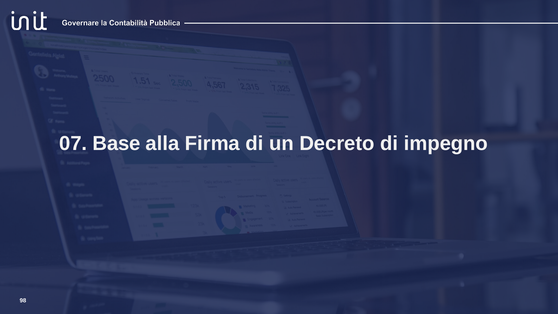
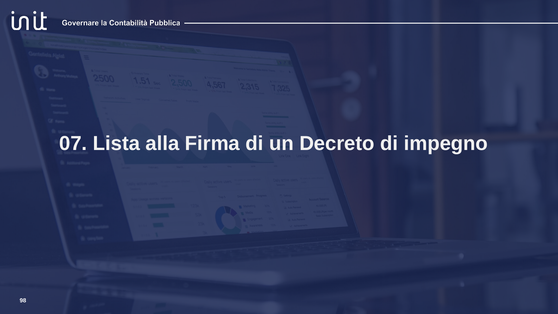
Base: Base -> Lista (116, 143)
